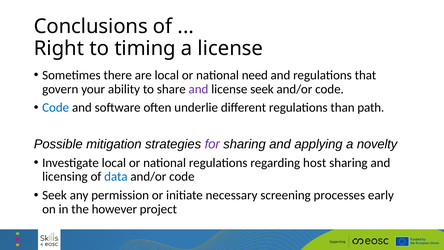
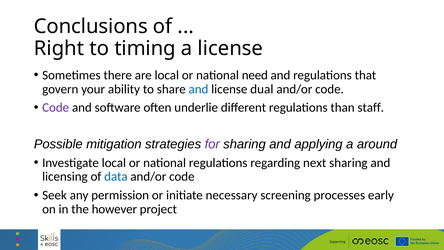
and colour: purple -> blue (198, 89)
license seek: seek -> dual (262, 89)
Code colour: blue -> purple (56, 108)
path: path -> staff (371, 108)
novelty: novelty -> around (377, 144)
host: host -> next (315, 163)
